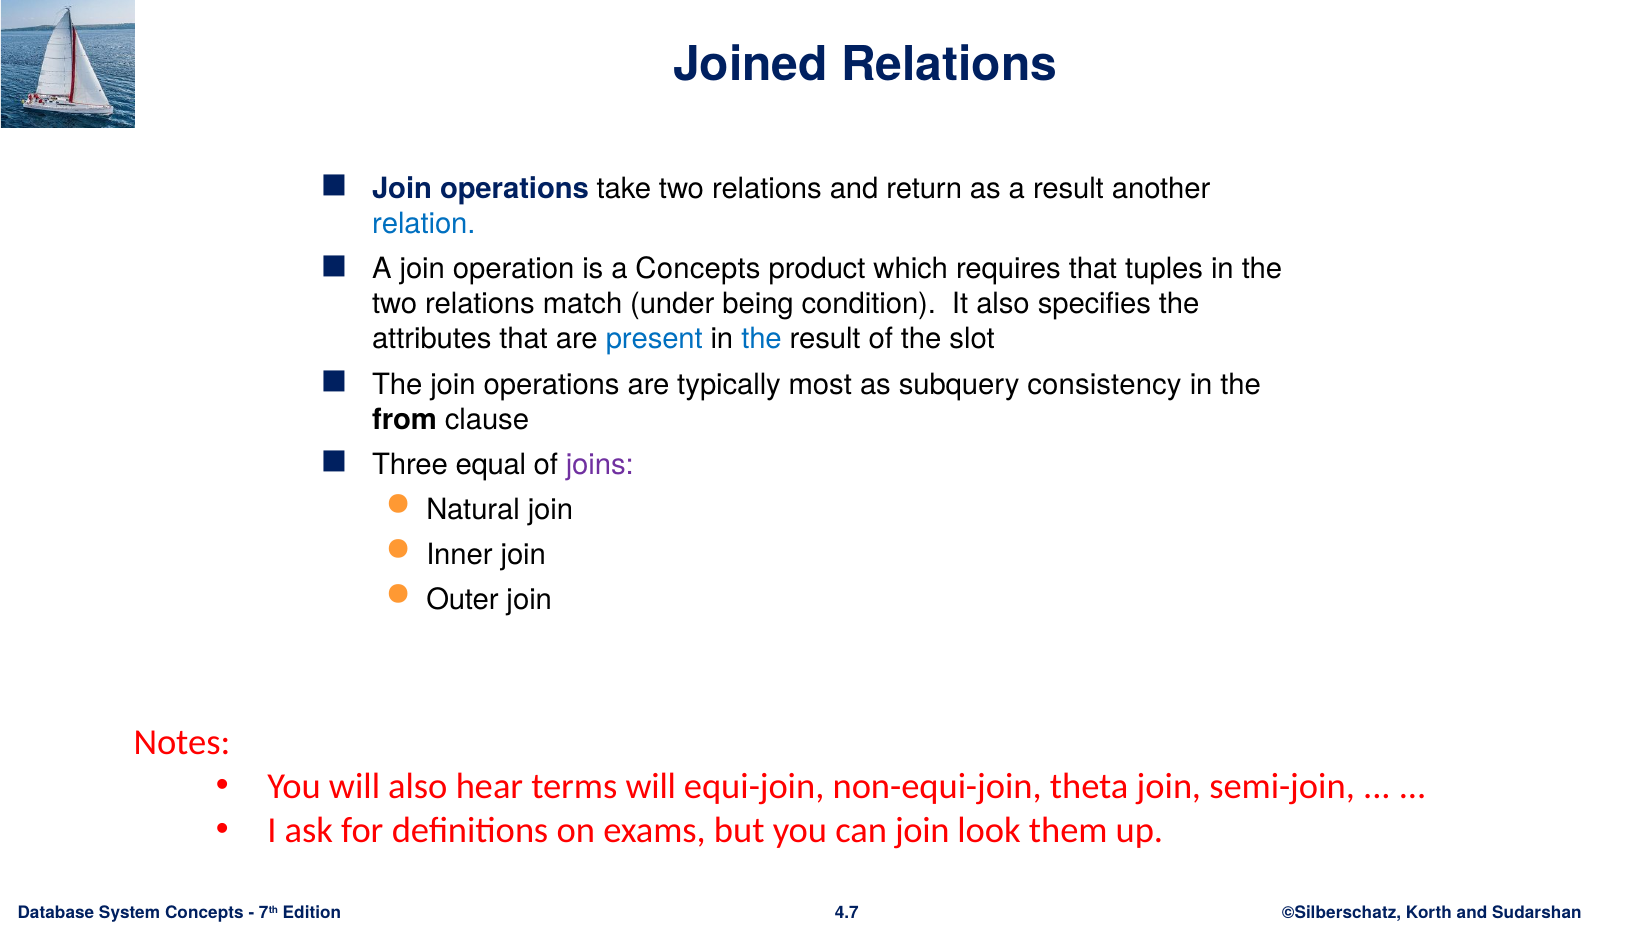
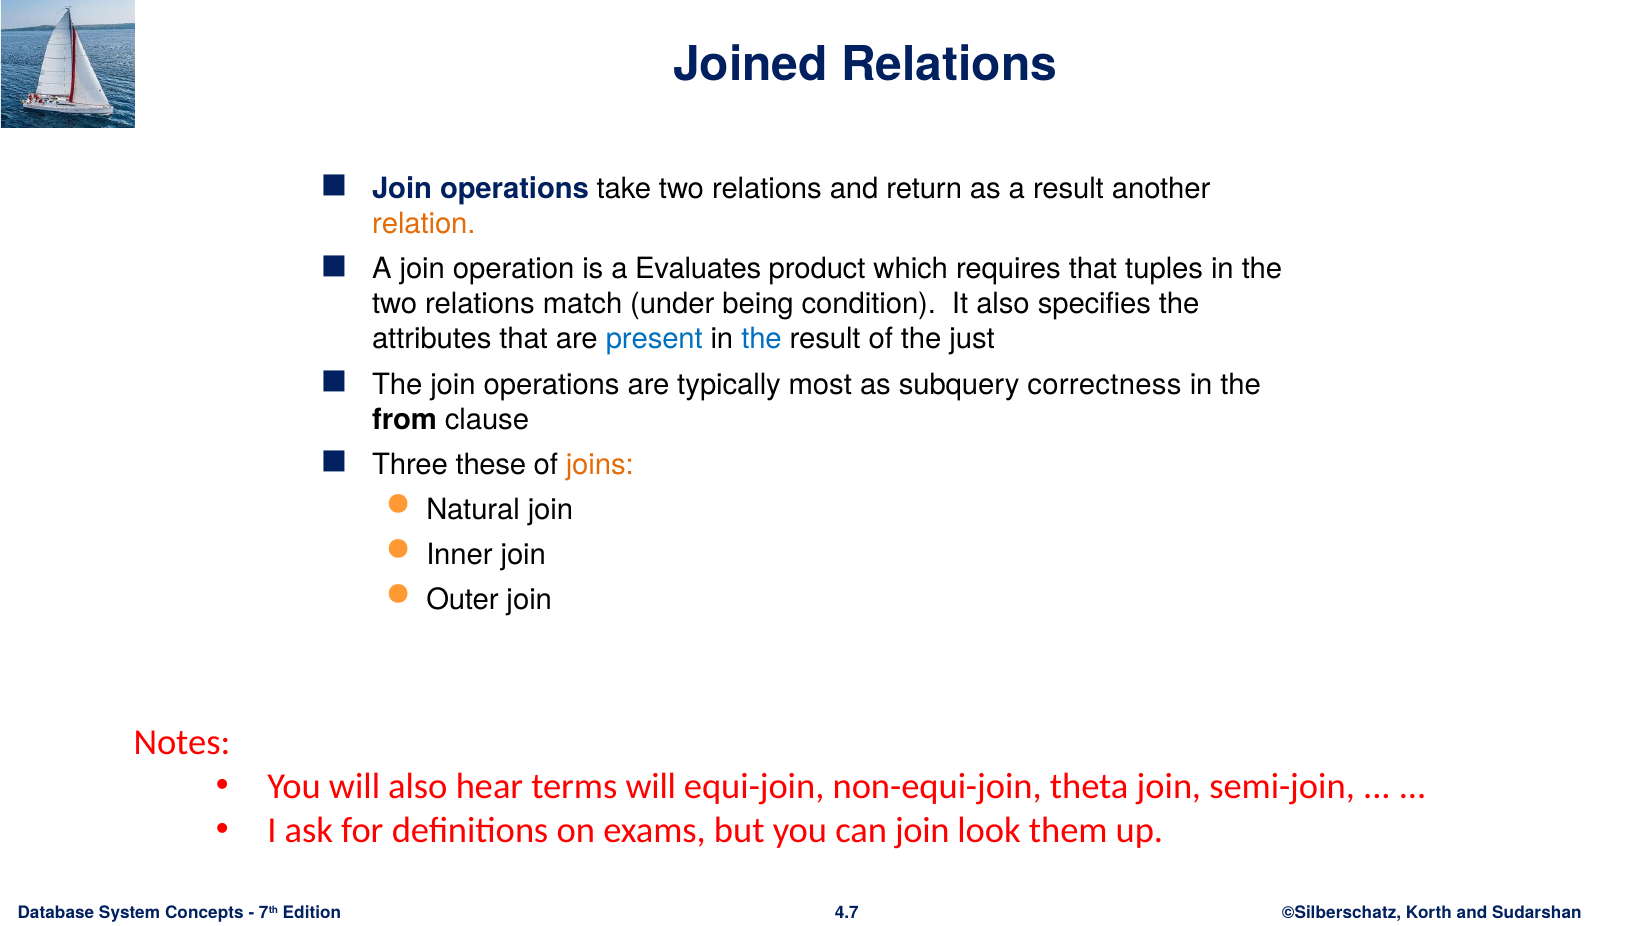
relation colour: blue -> orange (424, 224)
a Concepts: Concepts -> Evaluates (698, 269)
slot: slot -> just (972, 339)
consistency: consistency -> correctness (1104, 384)
equal: equal -> these (491, 464)
joins colour: purple -> orange (600, 464)
